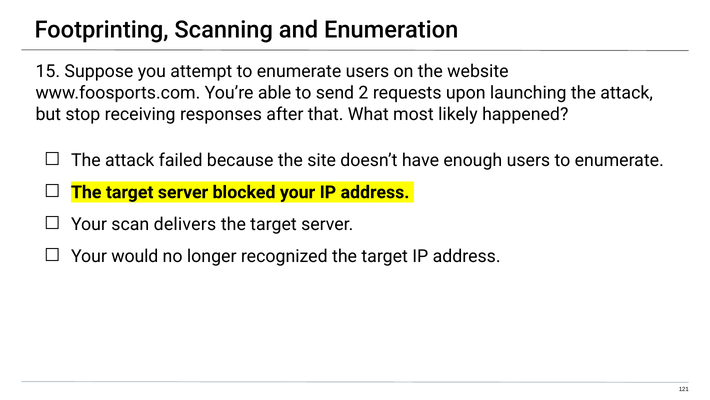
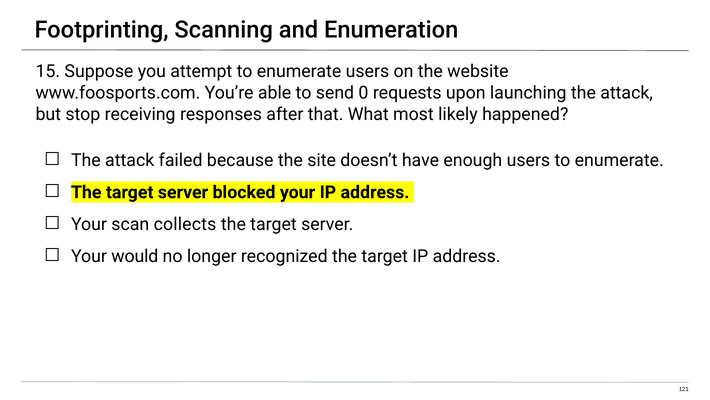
2: 2 -> 0 (363, 93)
delivers: delivers -> collects (185, 224)
